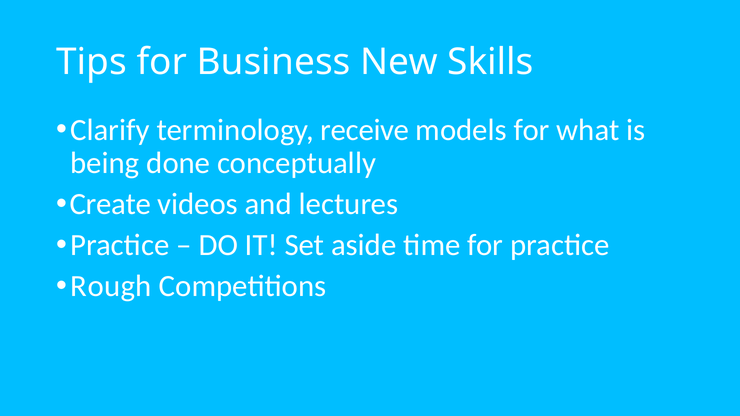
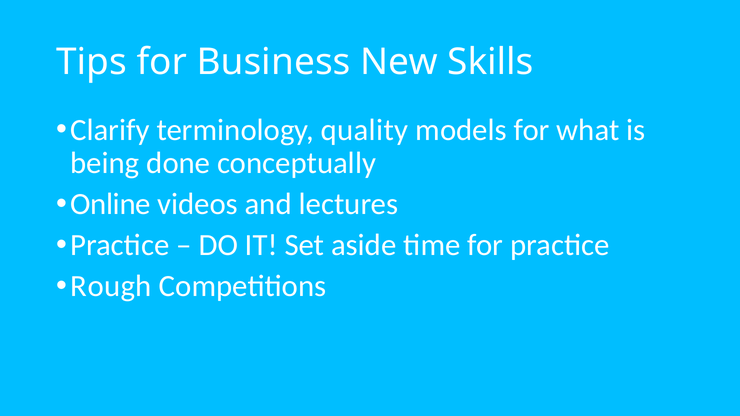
receive: receive -> quality (365, 130)
Create: Create -> Online (110, 204)
